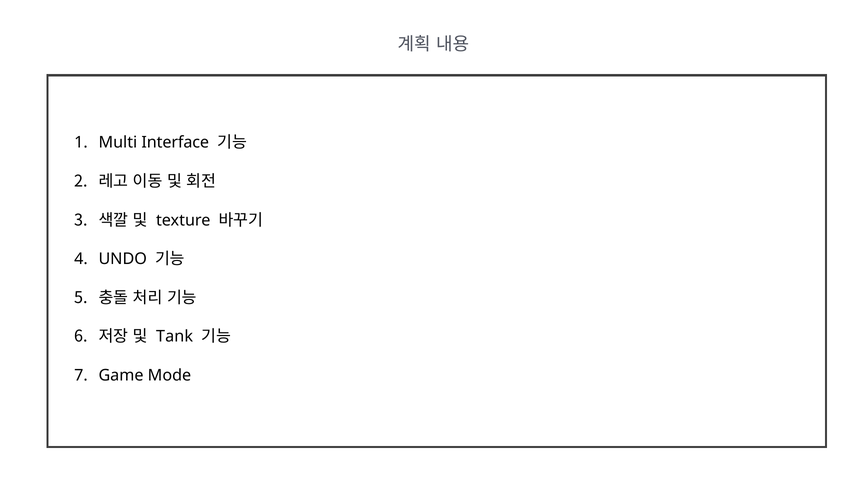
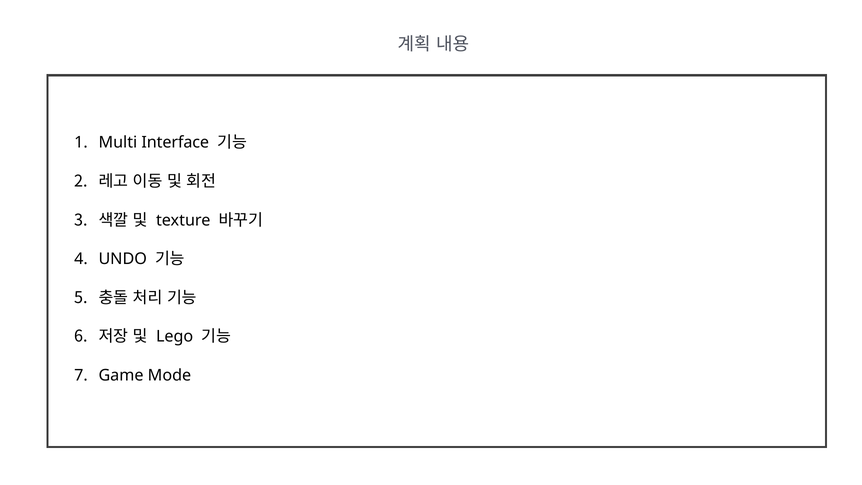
Tank: Tank -> Lego (175, 337)
